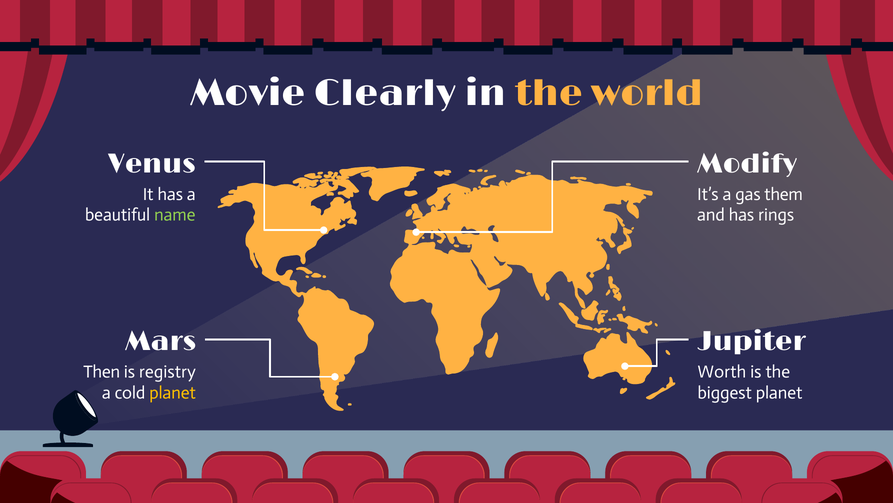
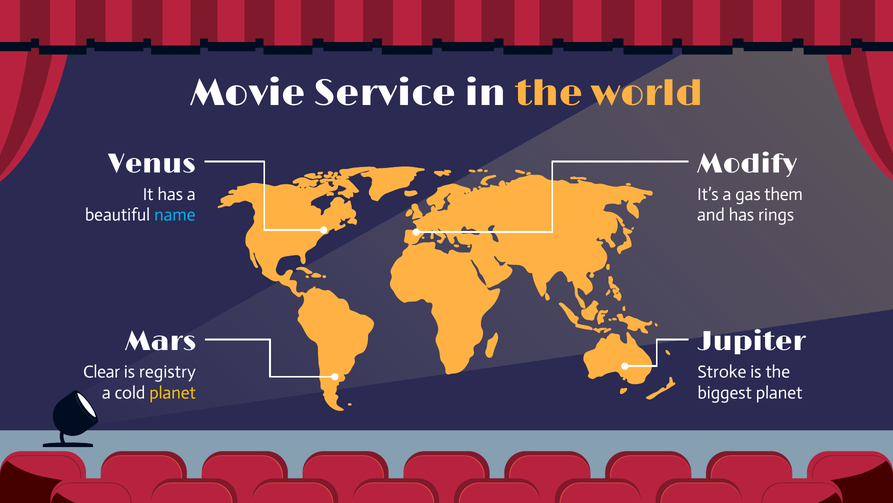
Clearly: Clearly -> Service (385, 93)
name colour: light green -> light blue (175, 215)
Then: Then -> Clear (102, 372)
Worth: Worth -> Stroke (722, 372)
